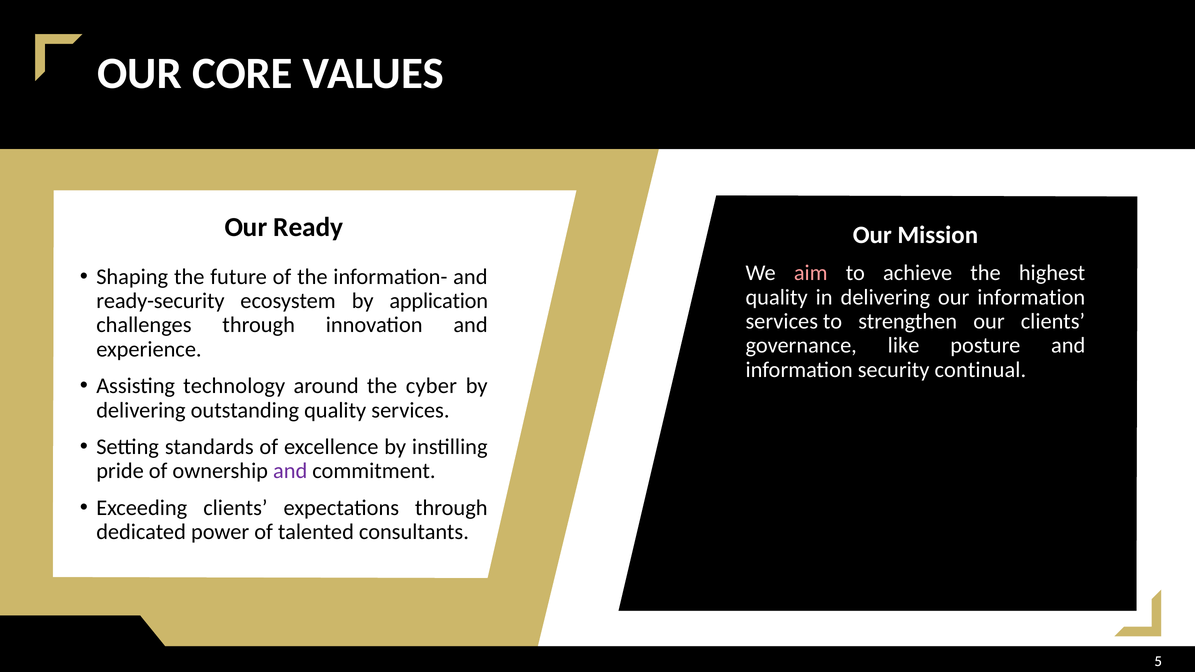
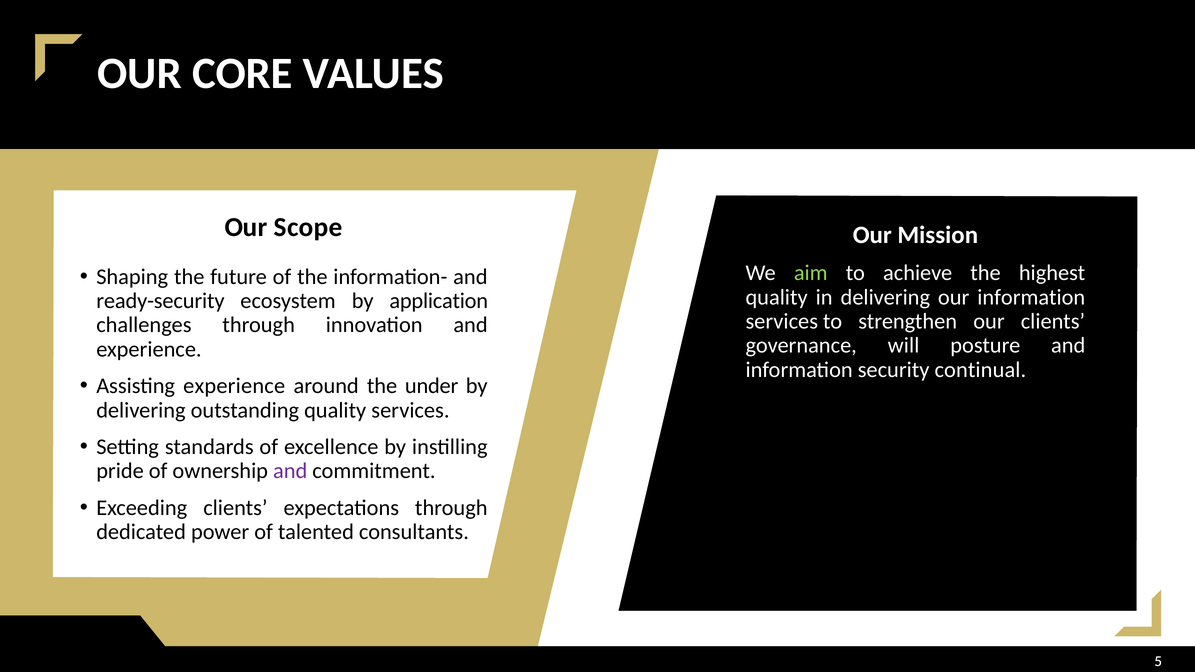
Ready: Ready -> Scope (308, 227)
aim colour: pink -> light green (811, 273)
like: like -> will (904, 346)
Assisting technology: technology -> experience (234, 386)
cyber: cyber -> under (432, 386)
